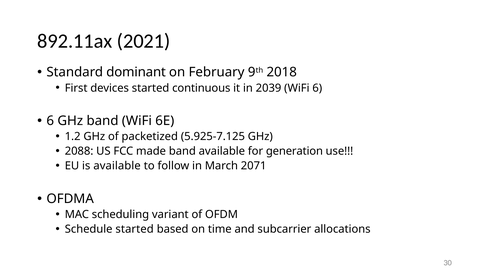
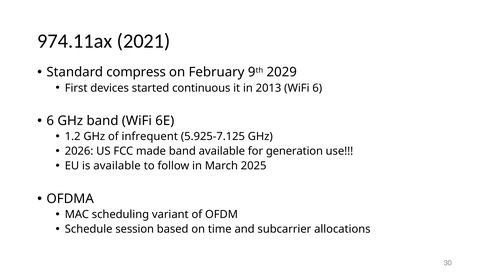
892.11ax: 892.11ax -> 974.11ax (75, 41)
dominant: dominant -> compress (136, 72)
2018: 2018 -> 2029 (282, 72)
2039: 2039 -> 2013 (269, 88)
packetized: packetized -> infrequent (150, 137)
2088: 2088 -> 2026 (79, 151)
2071: 2071 -> 2025 (254, 166)
Schedule started: started -> session (135, 229)
